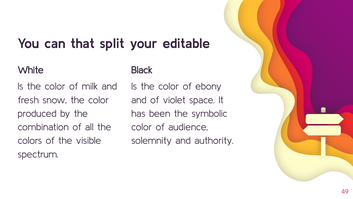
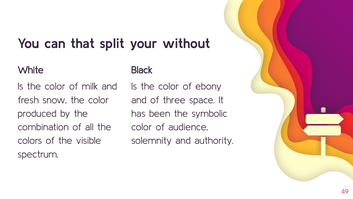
editable: editable -> without (186, 43)
violet: violet -> three (174, 100)
